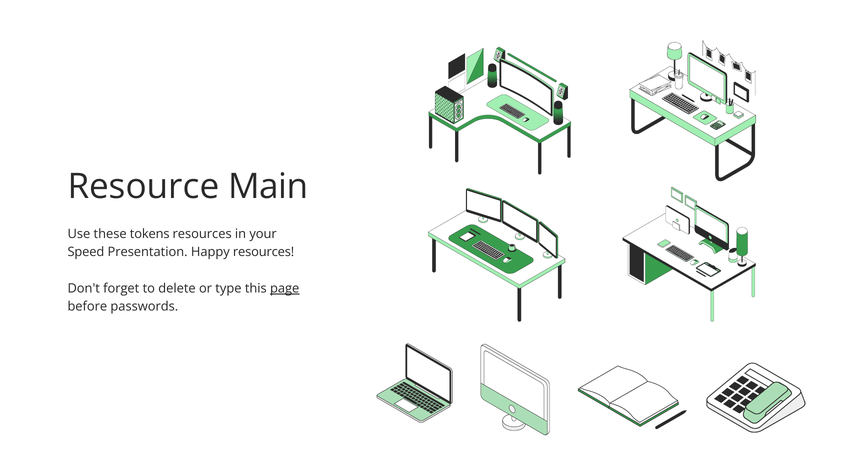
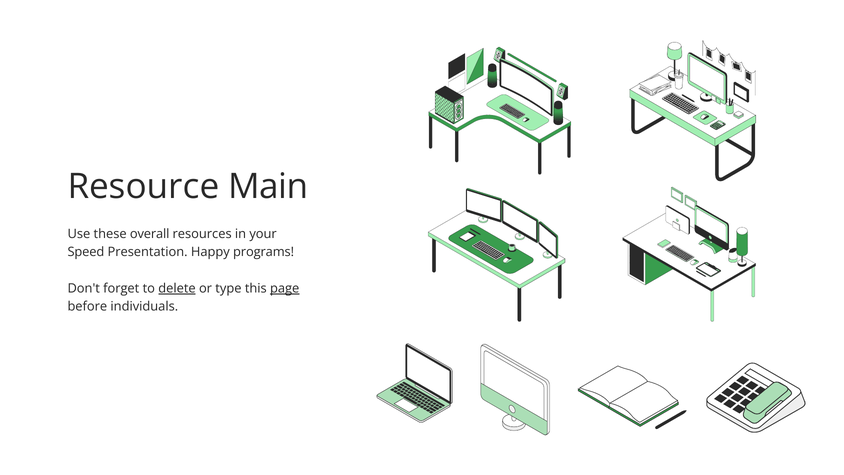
tokens: tokens -> overall (150, 234)
Happy resources: resources -> programs (264, 252)
delete underline: none -> present (177, 288)
passwords: passwords -> individuals (144, 306)
